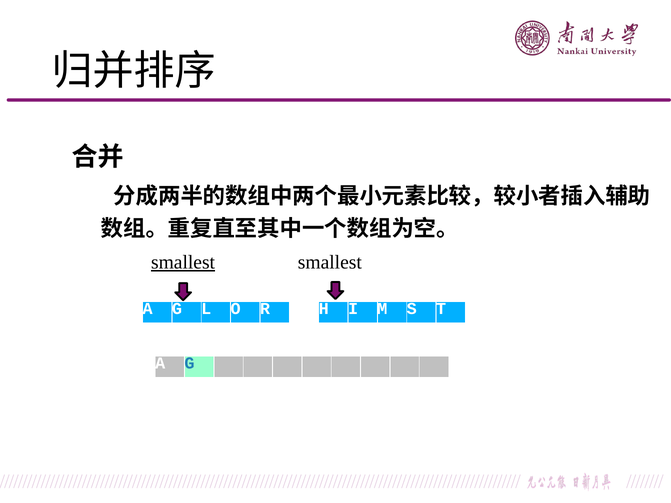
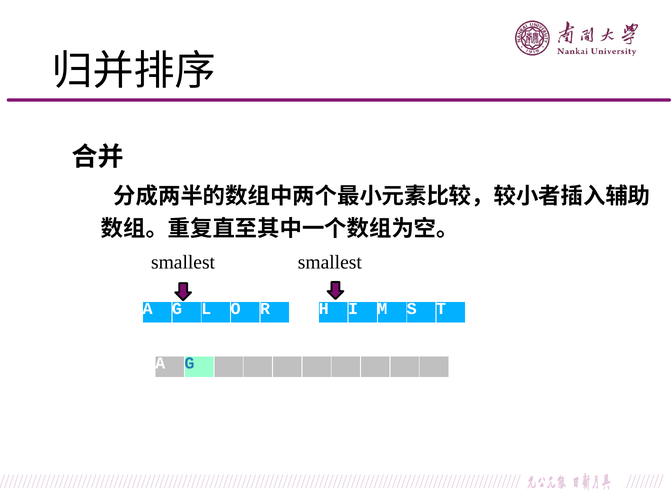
smallest underline: present -> none (183, 262)
